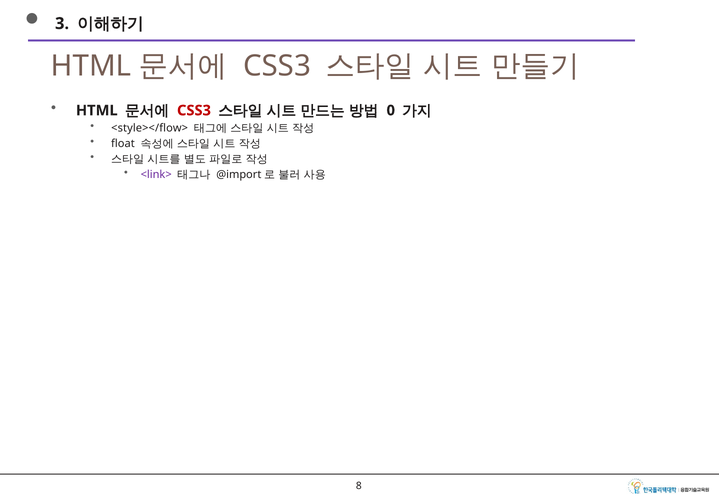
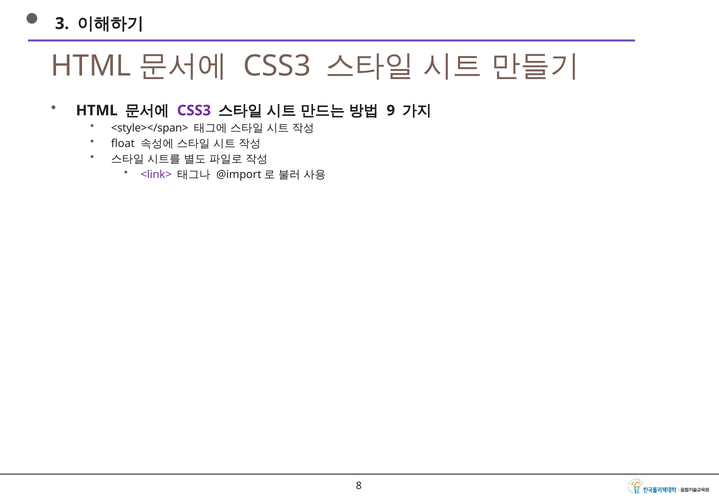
CSS3 colour: red -> purple (194, 110)
0: 0 -> 9 (391, 110)
<style></flow>: <style></flow> -> <style></span> (150, 128)
